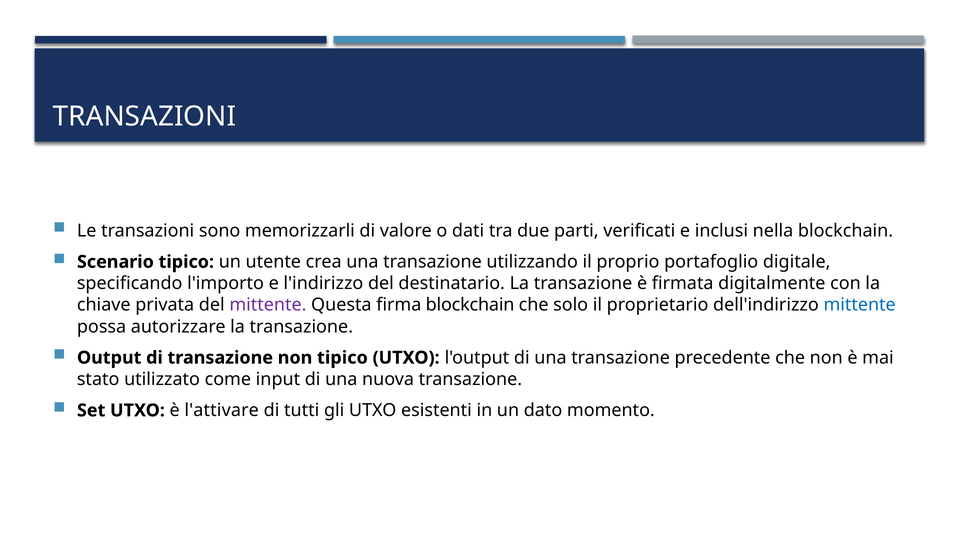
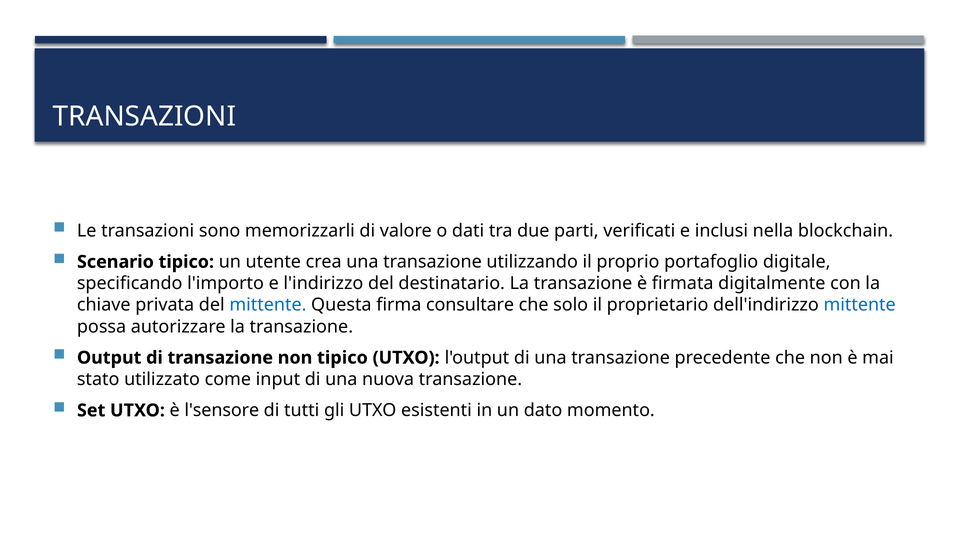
mittente colour: purple -> blue (268, 305)
firma blockchain: blockchain -> consultare (470, 305)
l'attivare: l'attivare -> l'sensore (222, 411)
